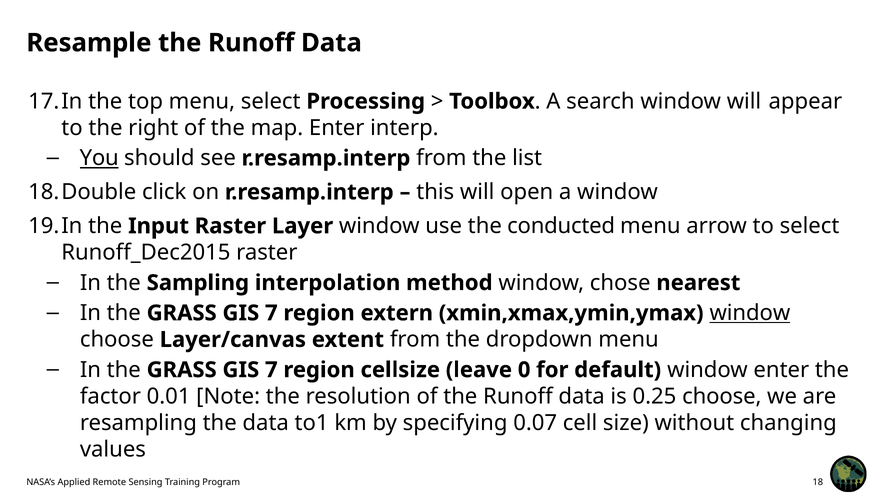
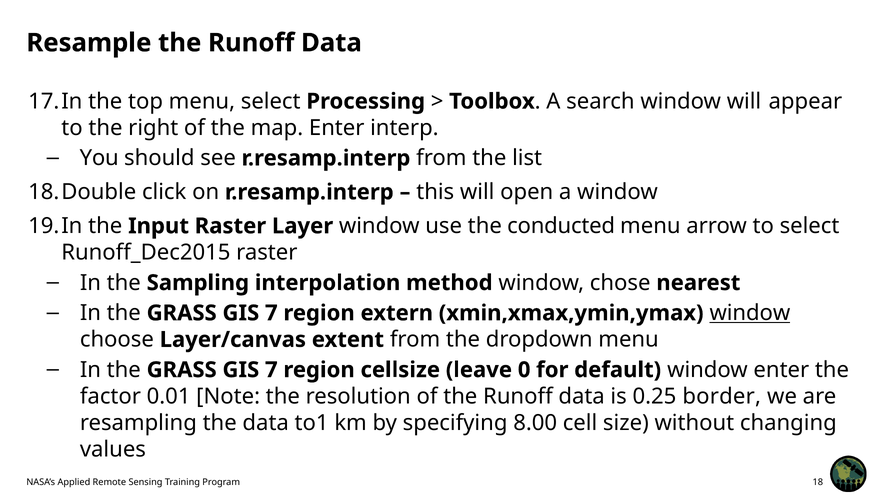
You underline: present -> none (99, 158)
0.25 choose: choose -> border (722, 396)
0.07: 0.07 -> 8.00 (535, 422)
